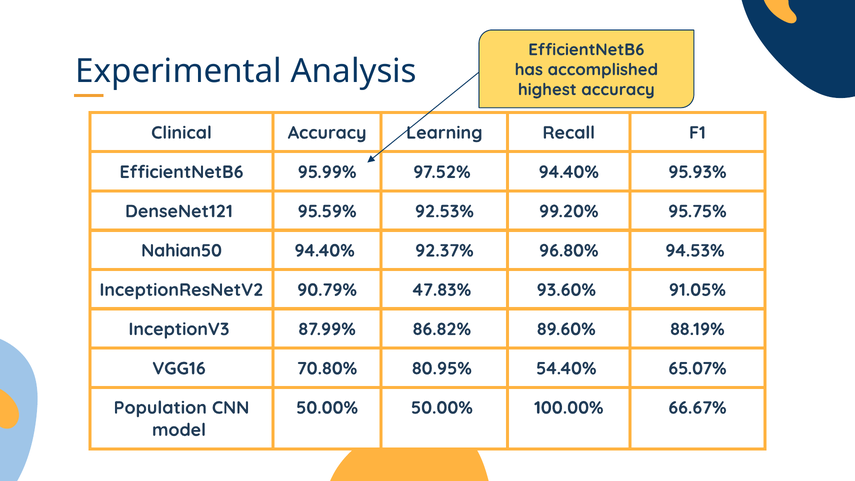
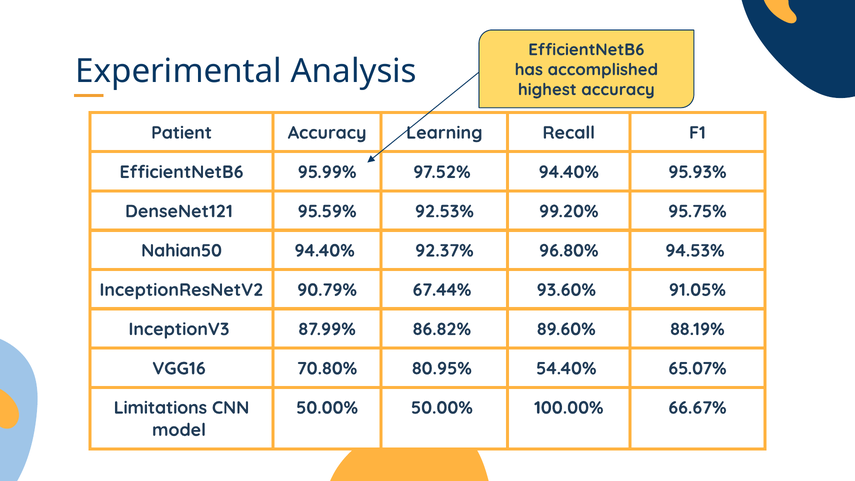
Clinical: Clinical -> Patient (182, 133)
47.83%: 47.83% -> 67.44% (442, 290)
Population: Population -> Limitations (160, 408)
